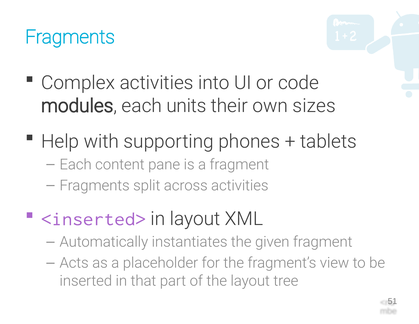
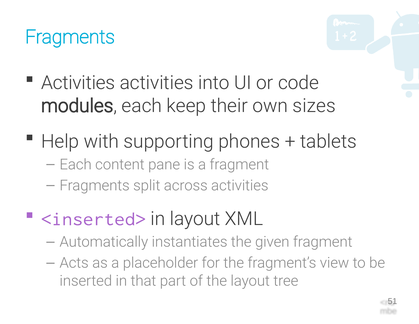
Complex: Complex -> Activities (78, 83)
units: units -> keep (186, 106)
